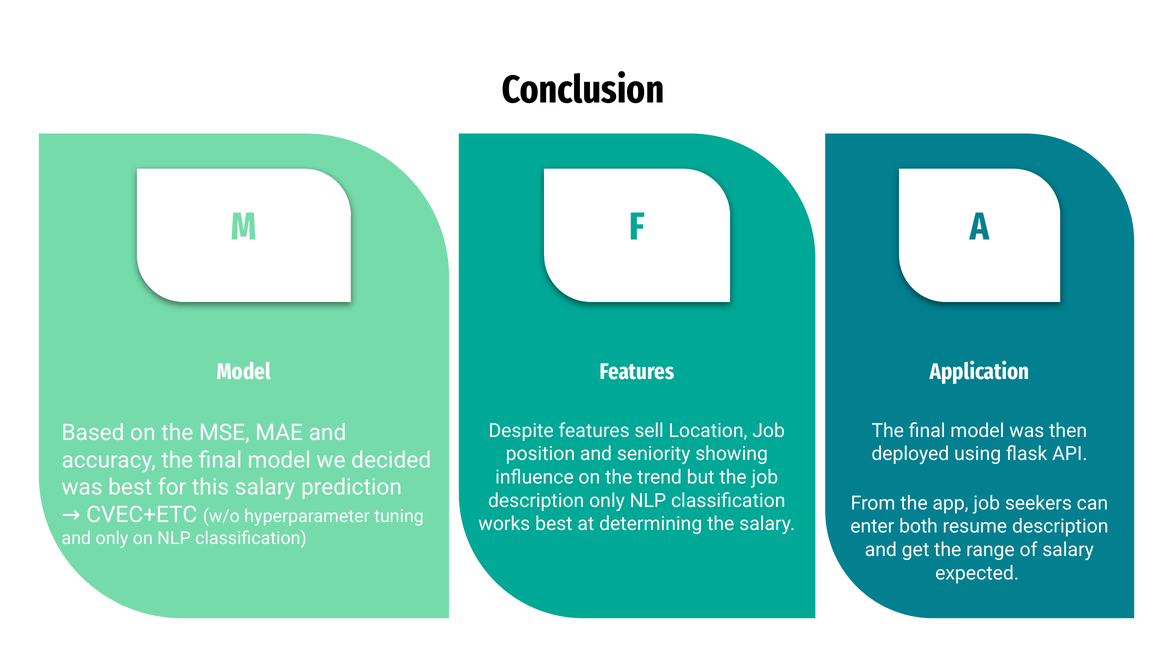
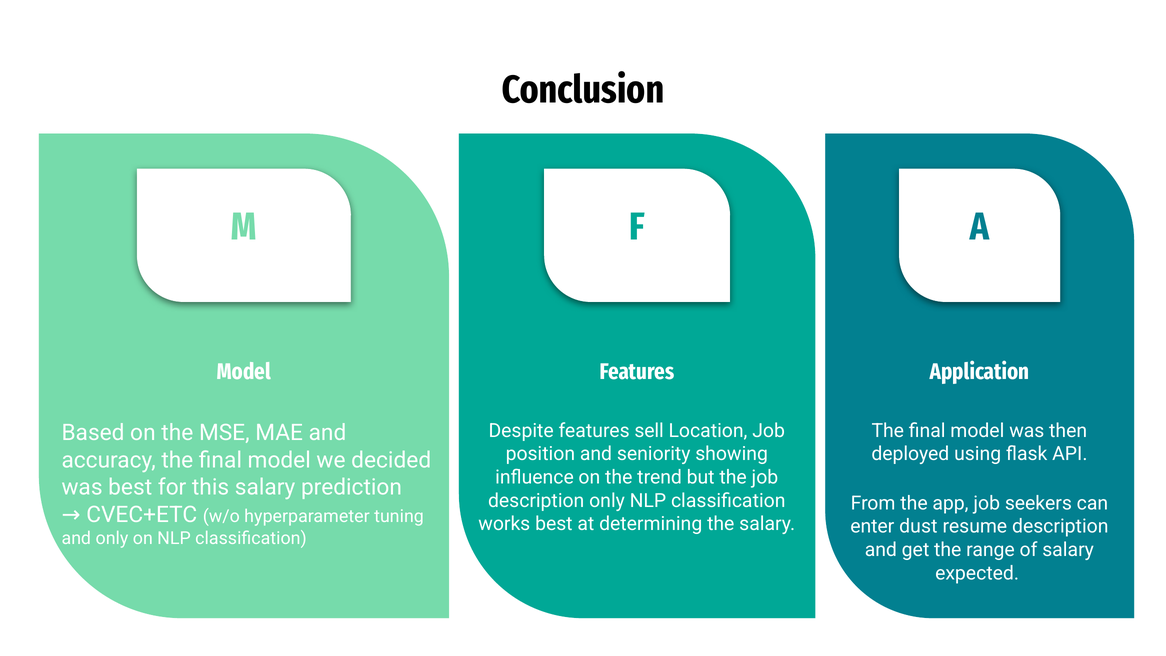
both: both -> dust (918, 526)
